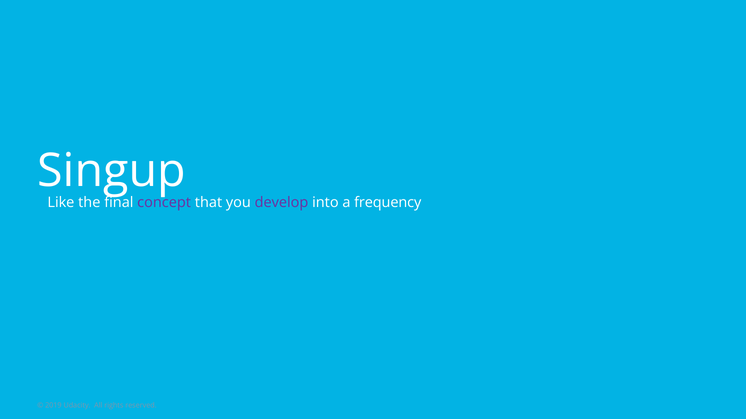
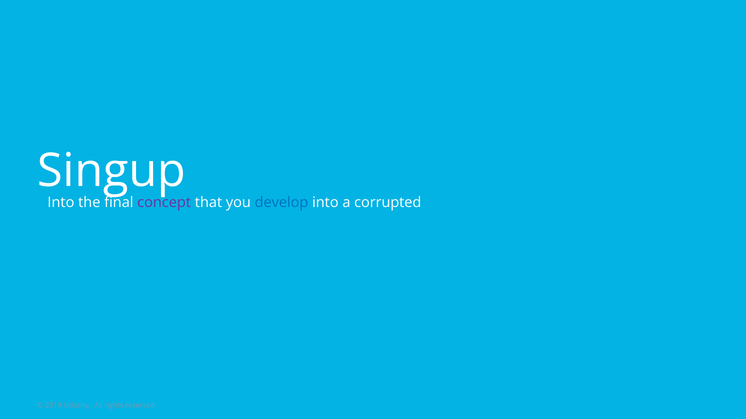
Like: Like -> Into (61, 203)
develop colour: purple -> blue (281, 203)
frequency: frequency -> corrupted (388, 203)
